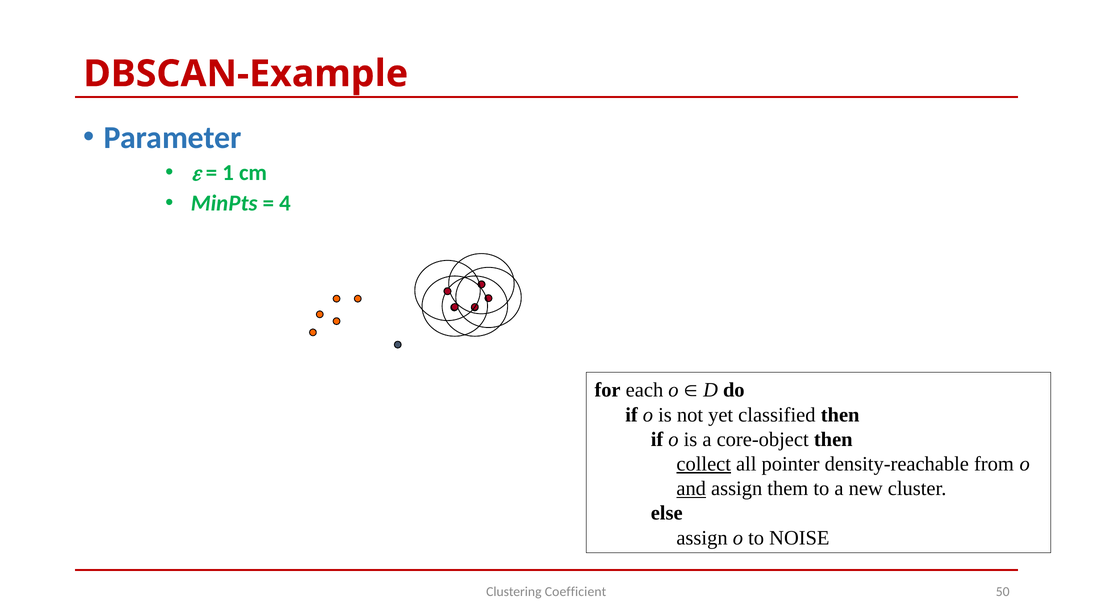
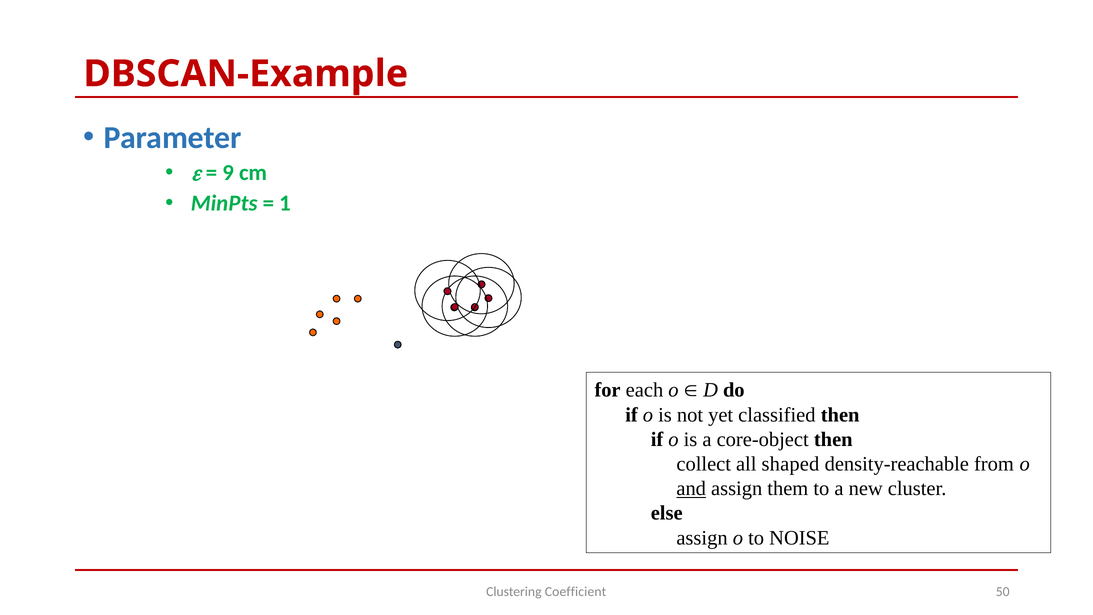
1: 1 -> 9 (228, 173)
4: 4 -> 1 (285, 203)
collect underline: present -> none (704, 464)
pointer: pointer -> shaped (790, 464)
